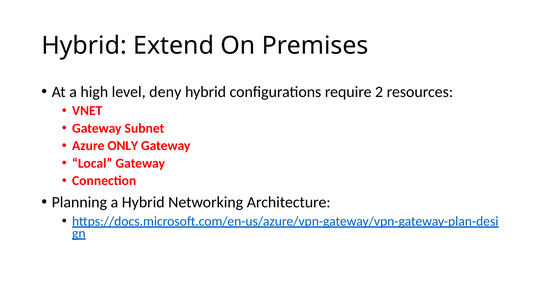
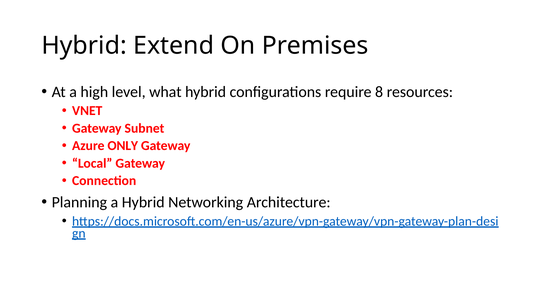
deny: deny -> what (165, 92)
2: 2 -> 8 (379, 92)
